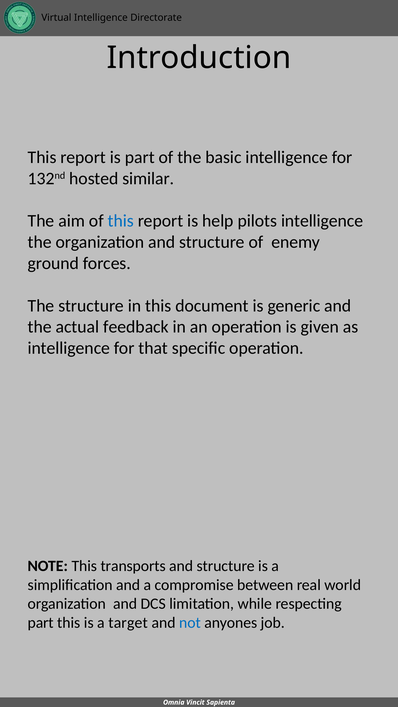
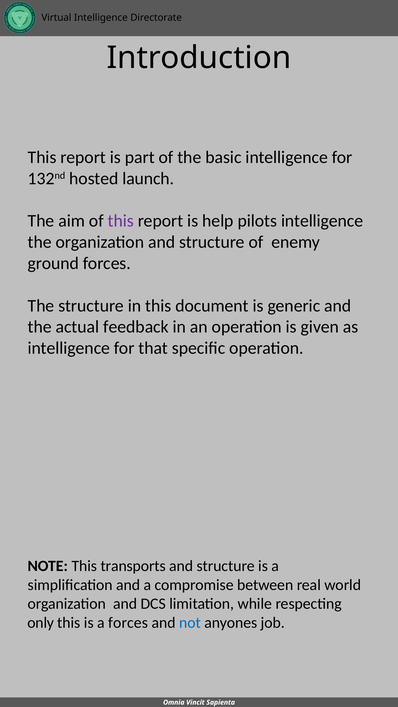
similar: similar -> launch (148, 179)
this colour: blue -> purple (121, 221)
part: part -> only (41, 623)
a target: target -> forces (128, 623)
